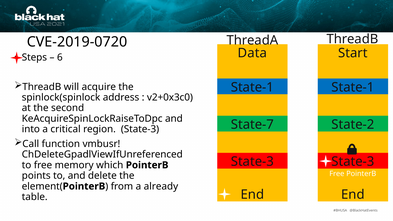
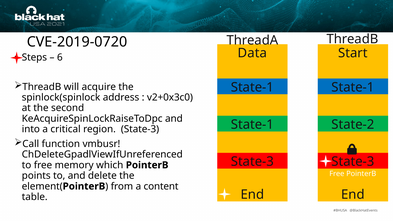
State-7: State-7 -> State-1 (252, 125)
already: already -> content (161, 186)
